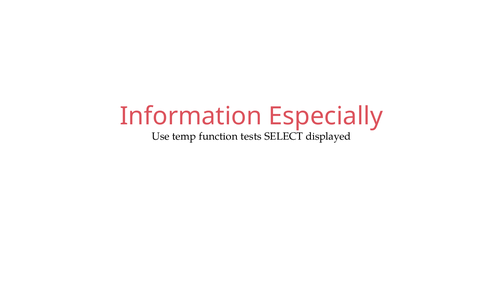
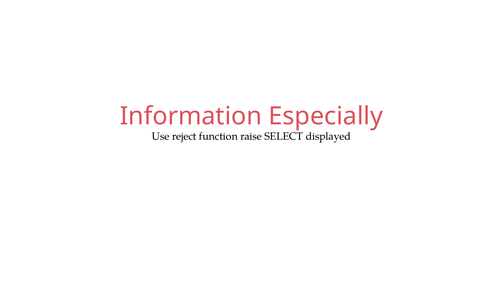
temp: temp -> reject (184, 137)
tests: tests -> raise (251, 137)
